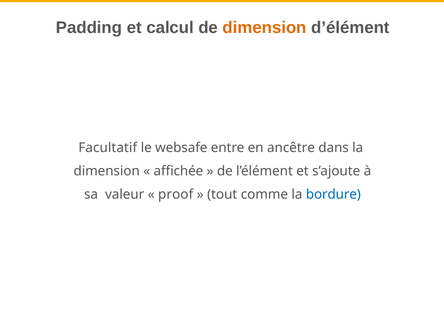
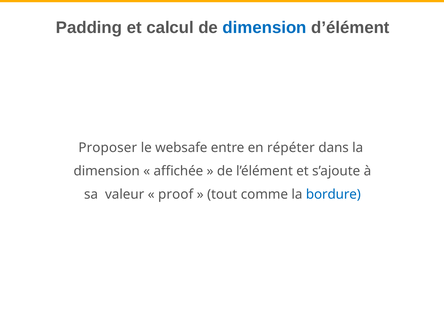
dimension colour: orange -> blue (265, 27)
Facultatif: Facultatif -> Proposer (108, 148)
ancêtre: ancêtre -> répéter (291, 148)
